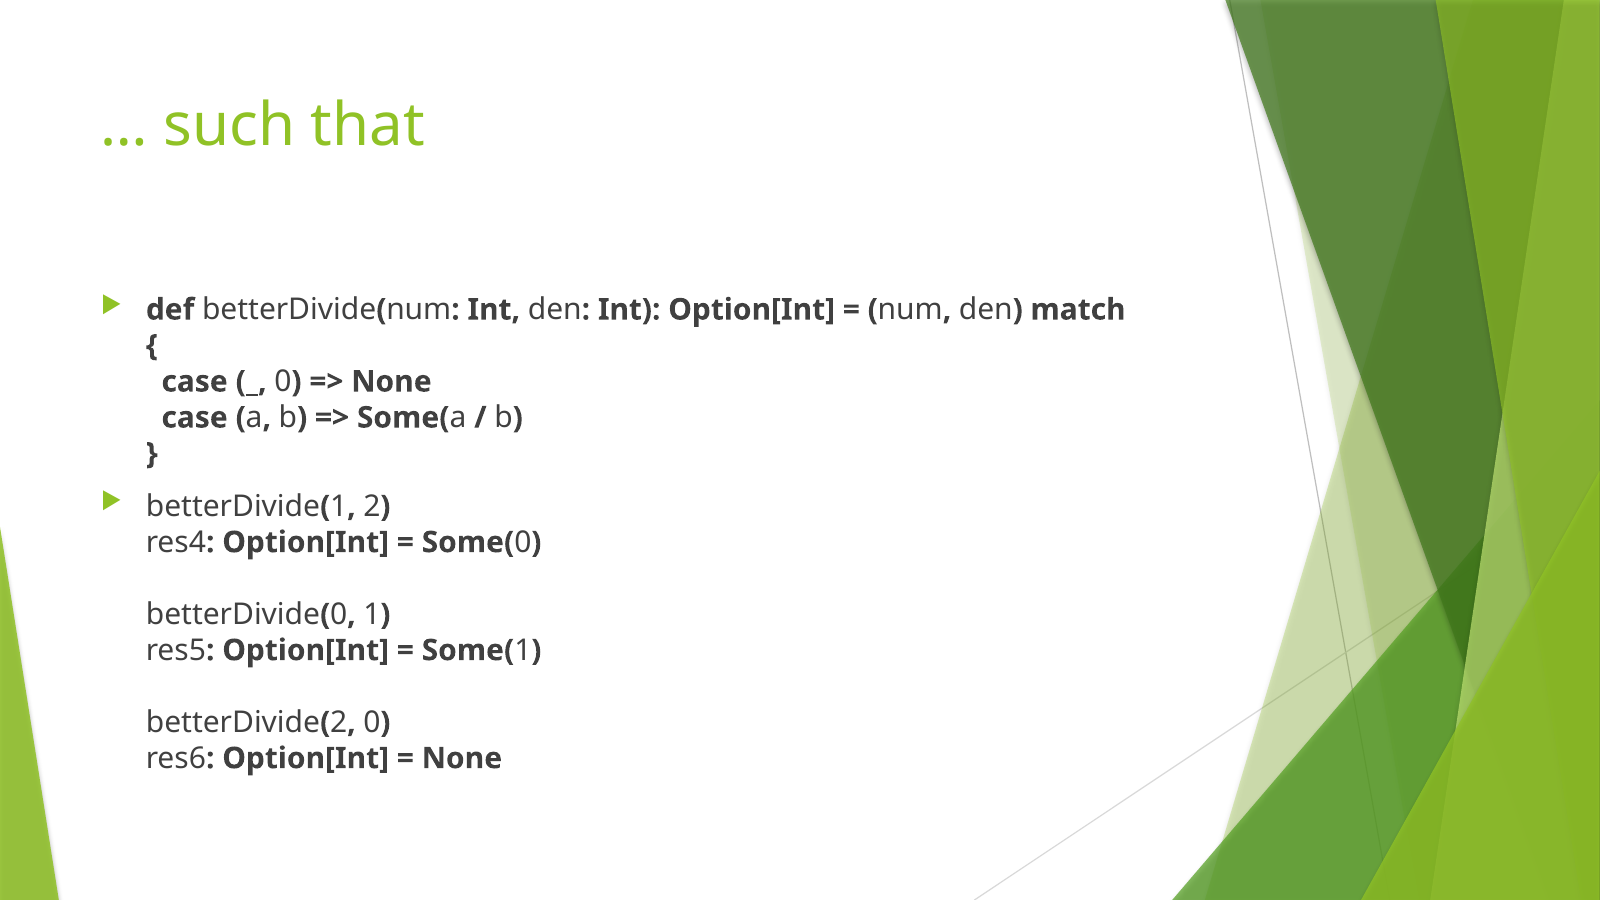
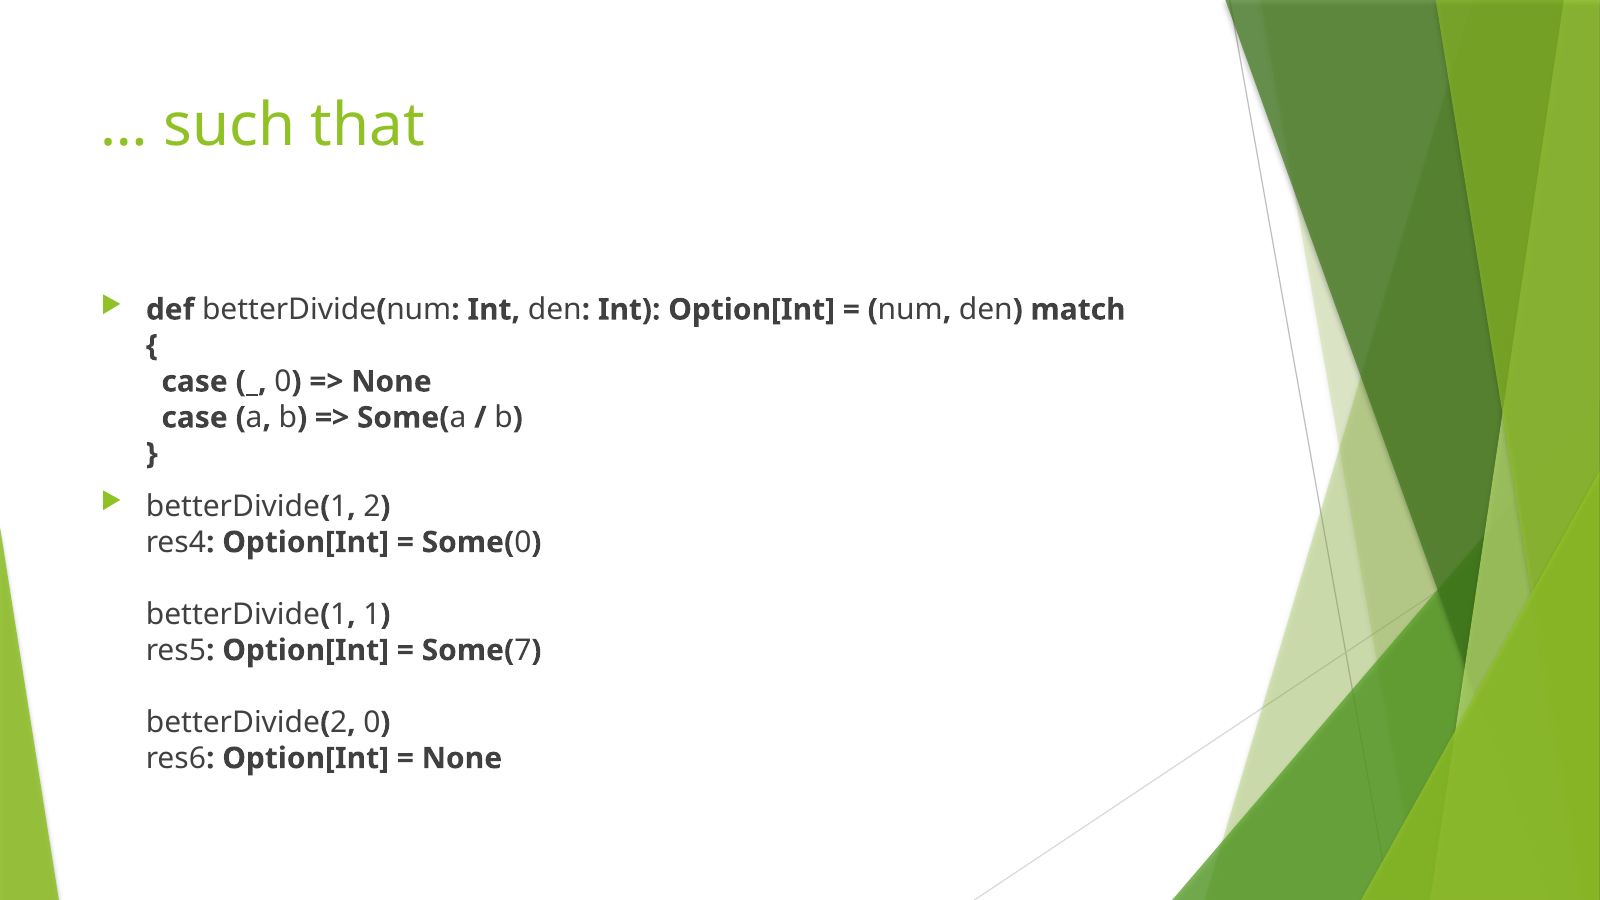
0: 0 -> 1 (339, 614)
1: 1 -> 7 (523, 650)
